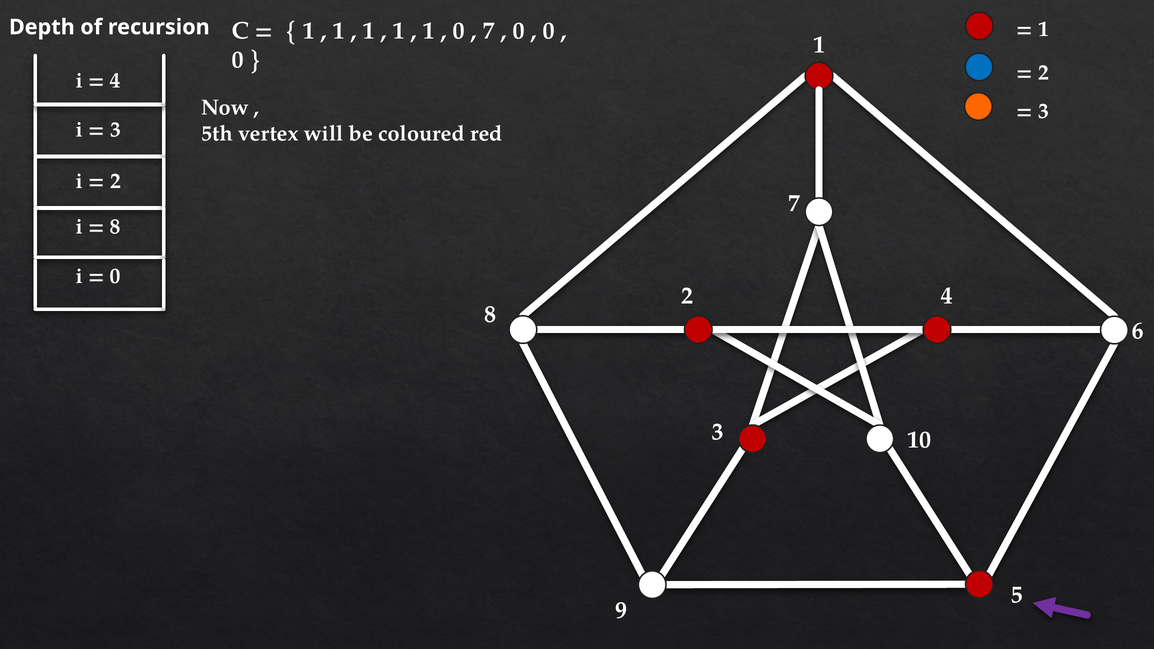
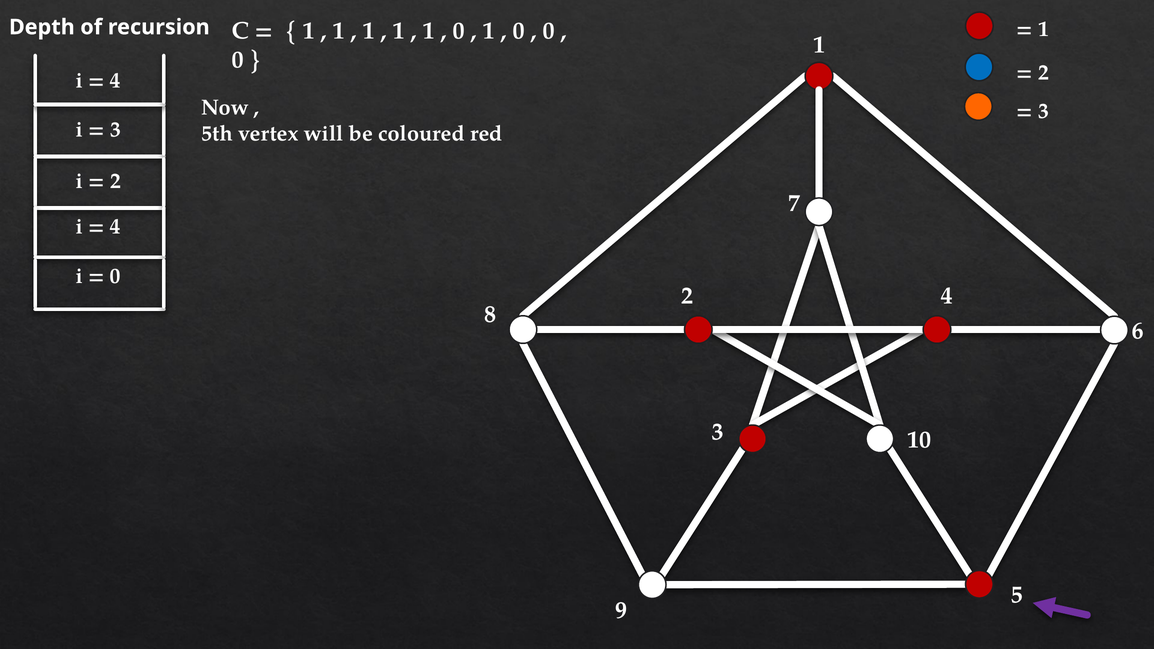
7: 7 -> 1 (489, 31)
8: 8 -> 4 (115, 227)
